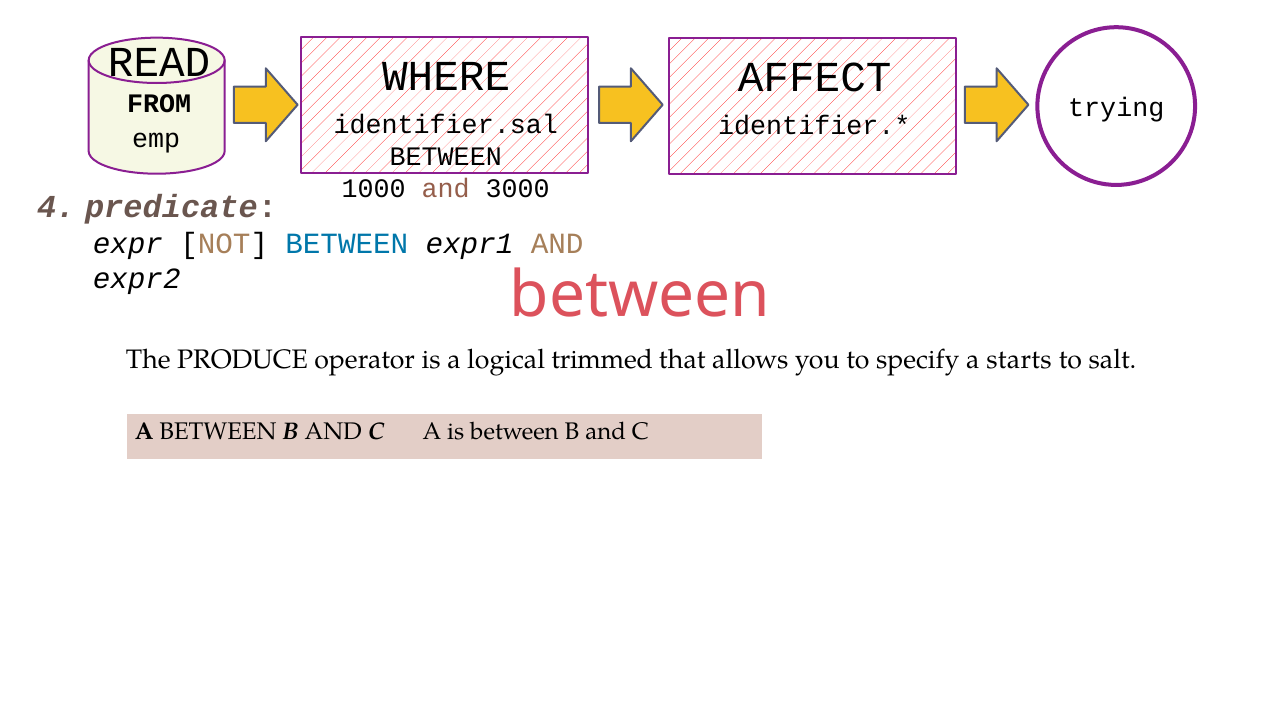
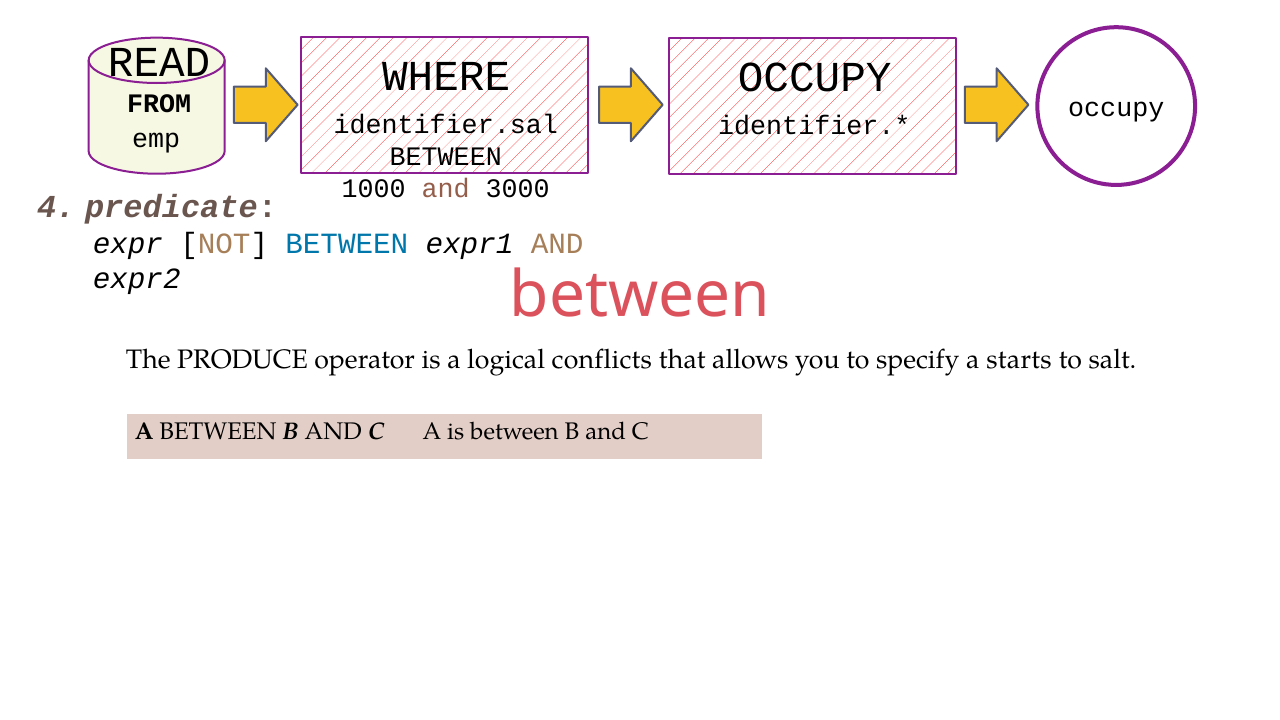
AFFECT: AFFECT -> OCCUPY (815, 78)
trying: trying -> occupy (1116, 108)
trimmed: trimmed -> conflicts (602, 360)
